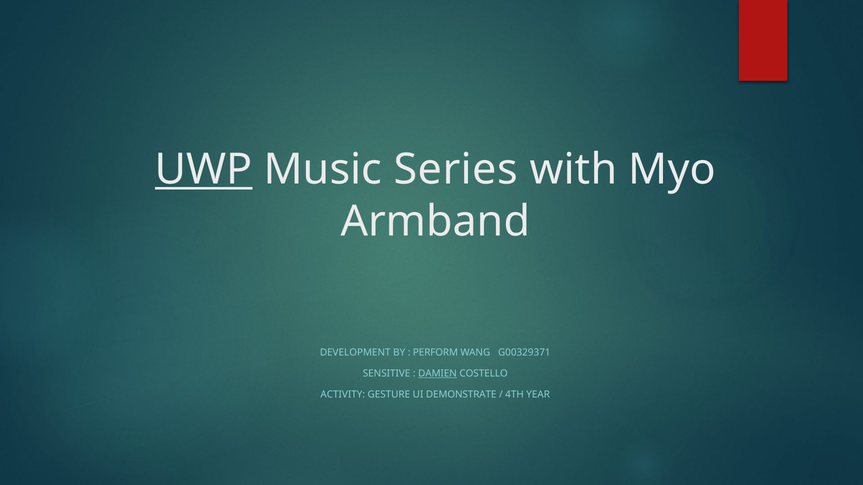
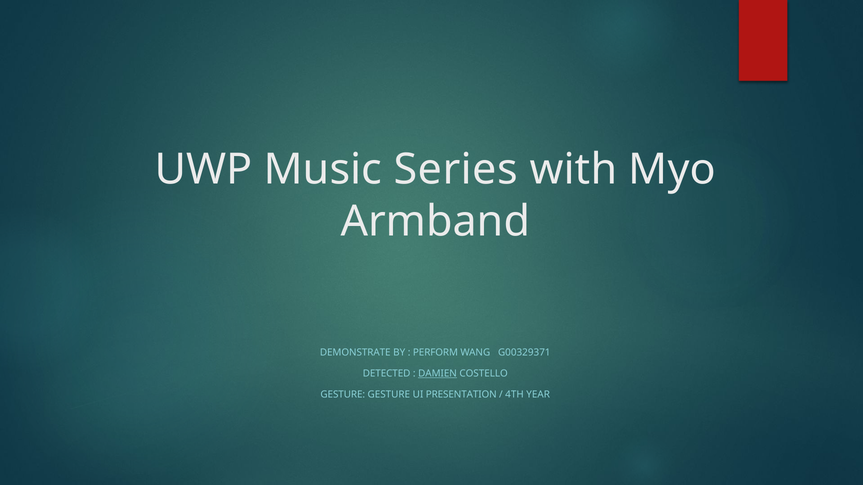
UWP underline: present -> none (204, 170)
DEVELOPMENT: DEVELOPMENT -> DEMONSTRATE (355, 353)
SENSITIVE: SENSITIVE -> DETECTED (387, 374)
ACTIVITY: ACTIVITY -> GESTURE (343, 395)
DEMONSTRATE: DEMONSTRATE -> PRESENTATION (461, 395)
